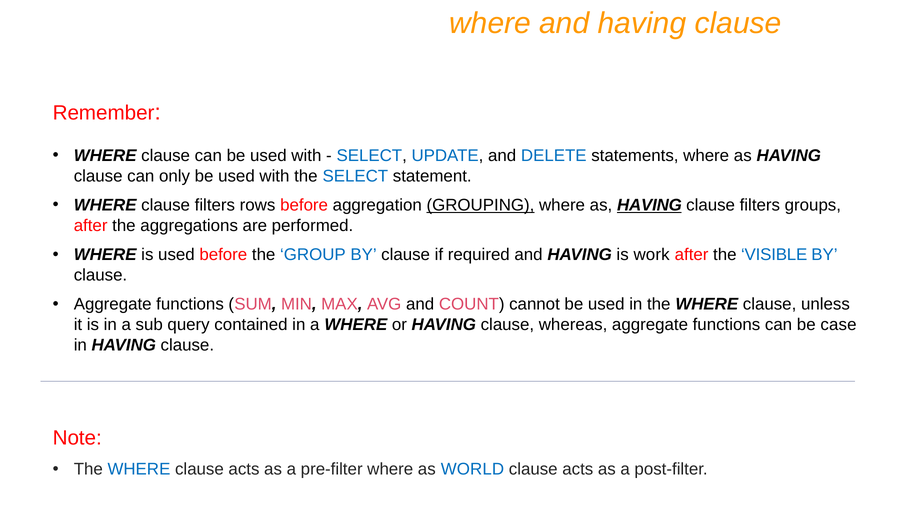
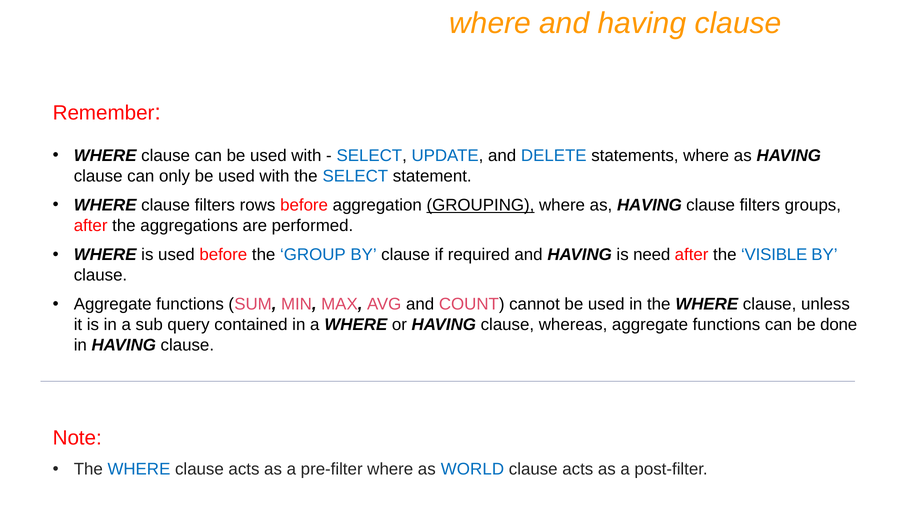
HAVING underline: present -> none (649, 205)
work: work -> need (652, 255)
case: case -> done (839, 325)
